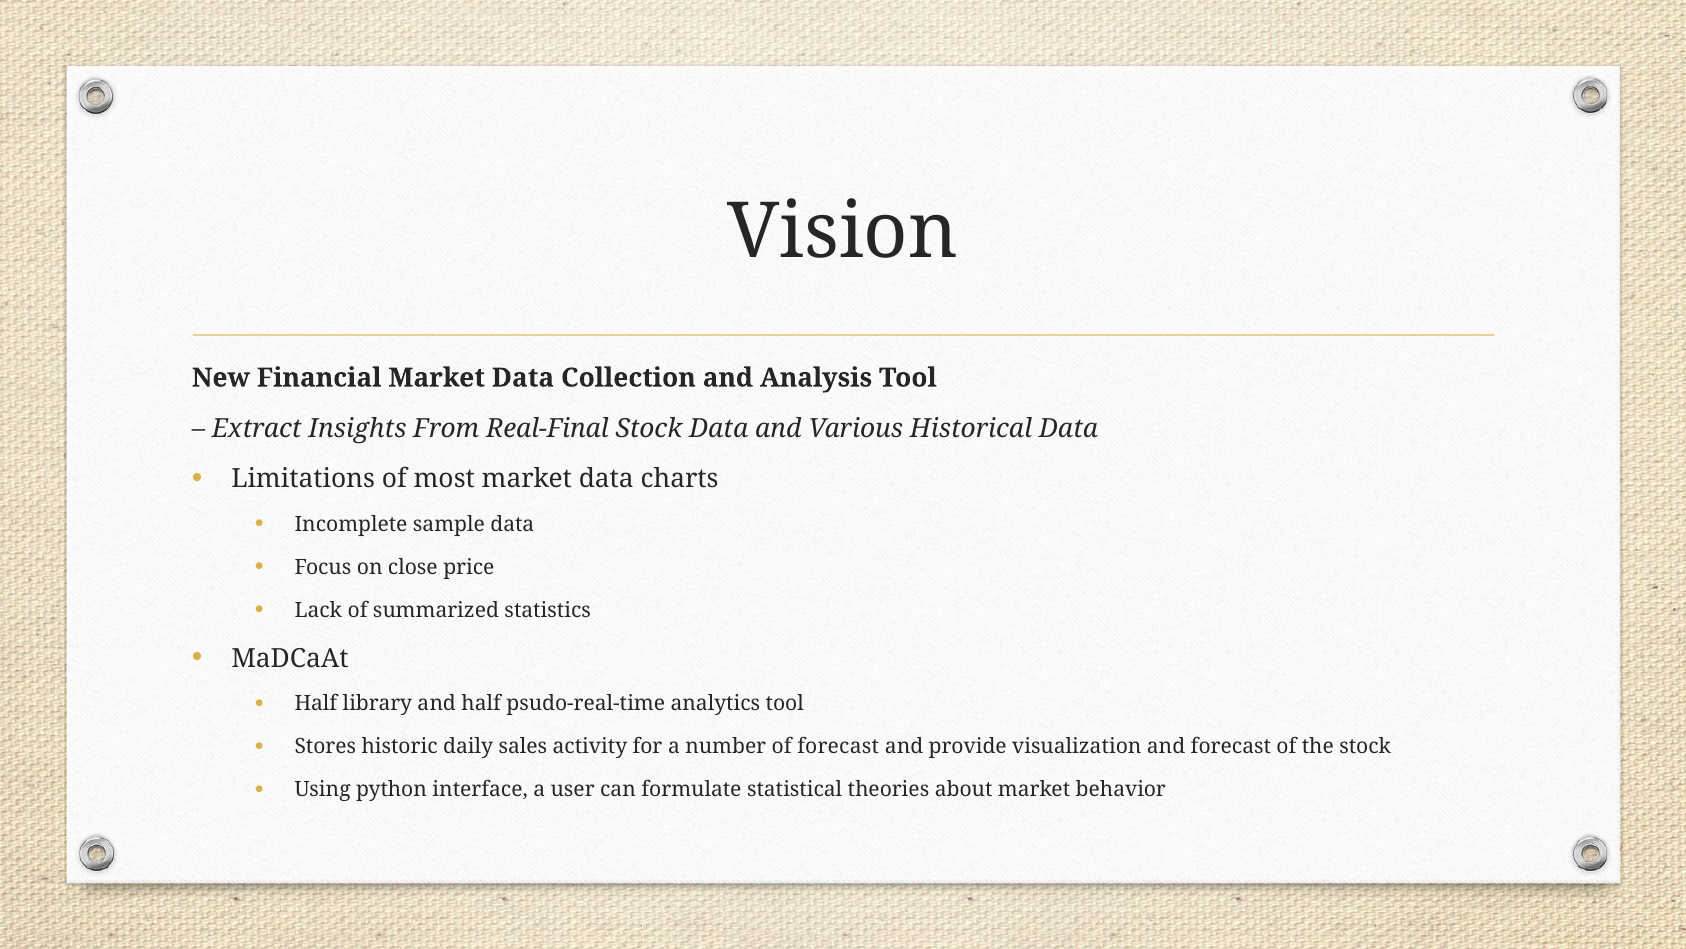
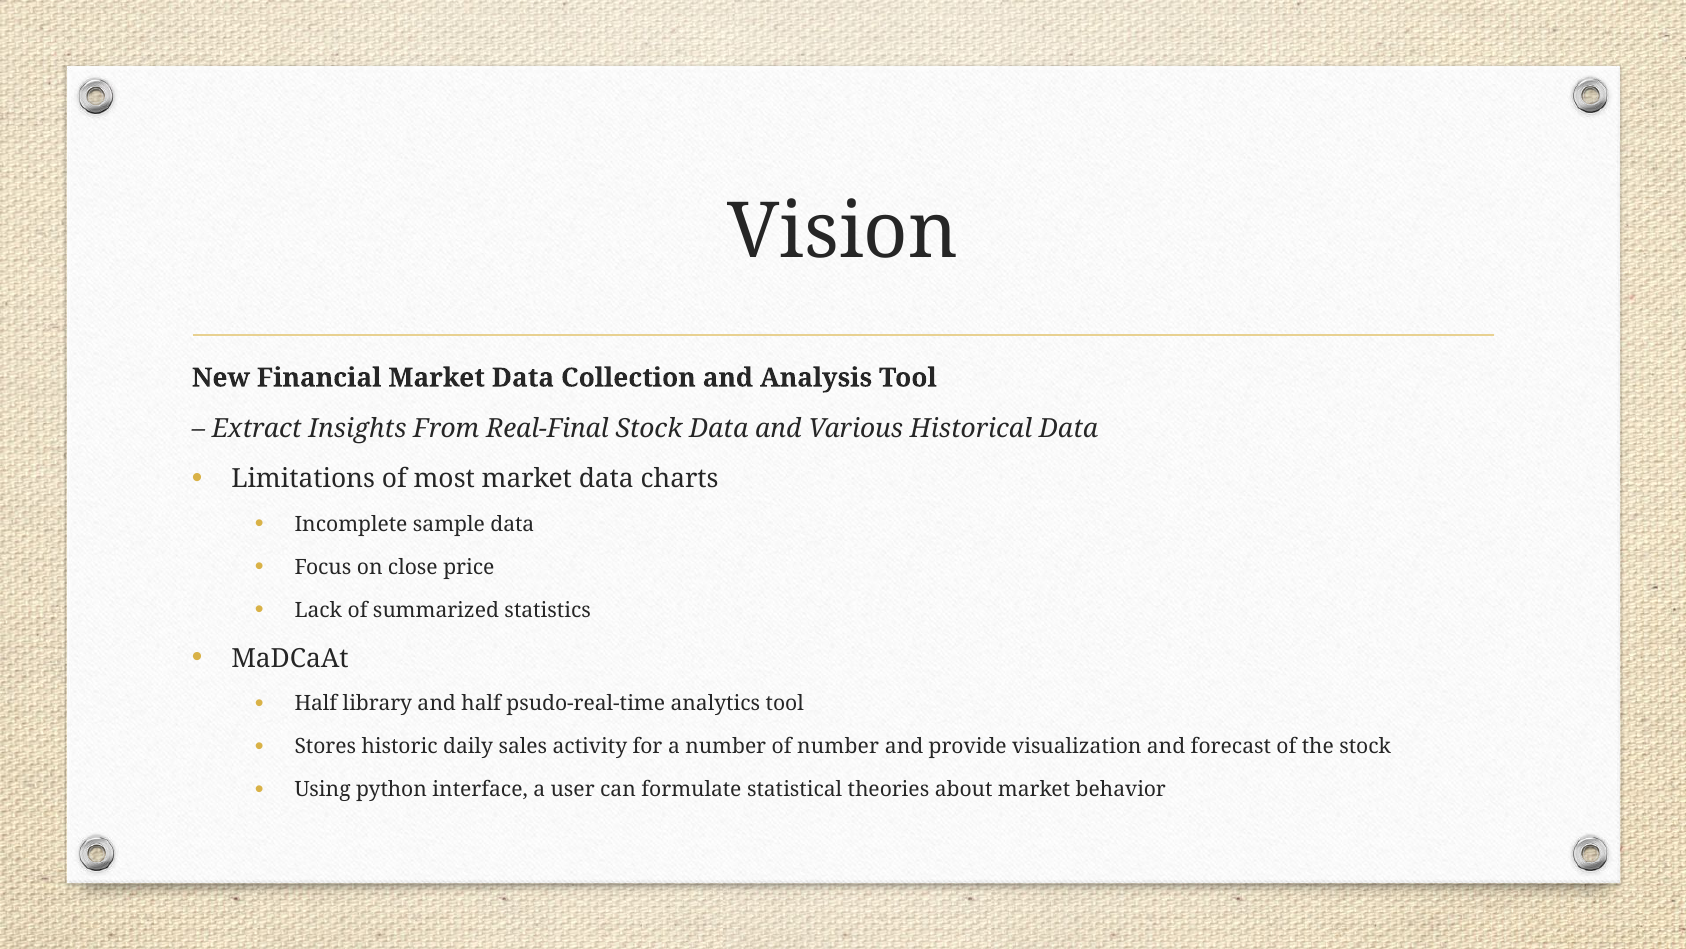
of forecast: forecast -> number (838, 746)
